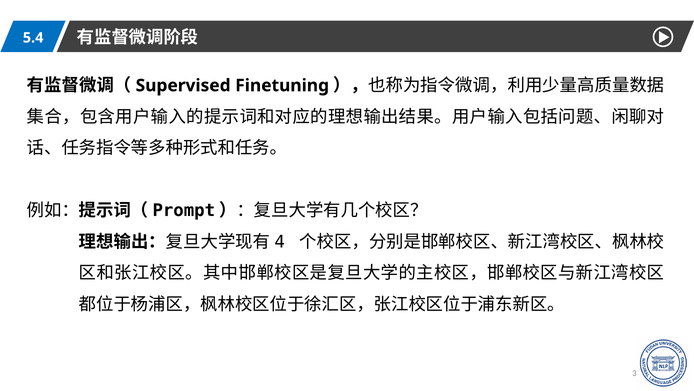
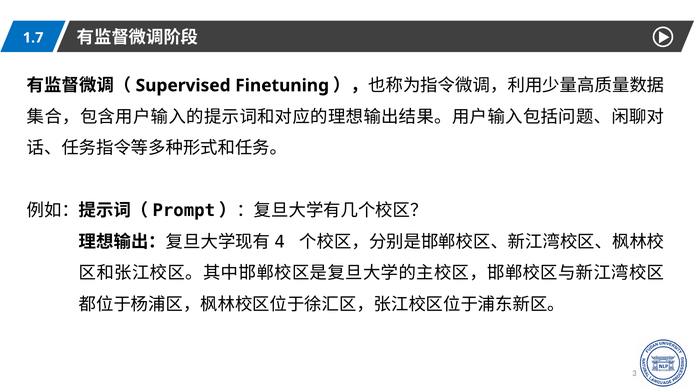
5.4: 5.4 -> 1.7 (33, 38)
